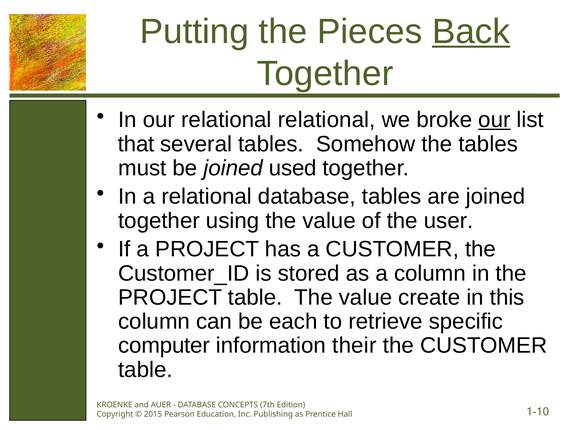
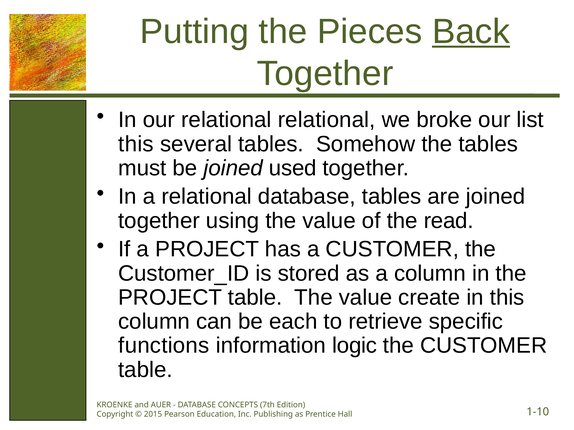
our underline: present -> none (494, 120)
that: that -> this (136, 144)
user: user -> read (449, 221)
computer: computer -> functions (164, 346)
their: their -> logic (355, 346)
